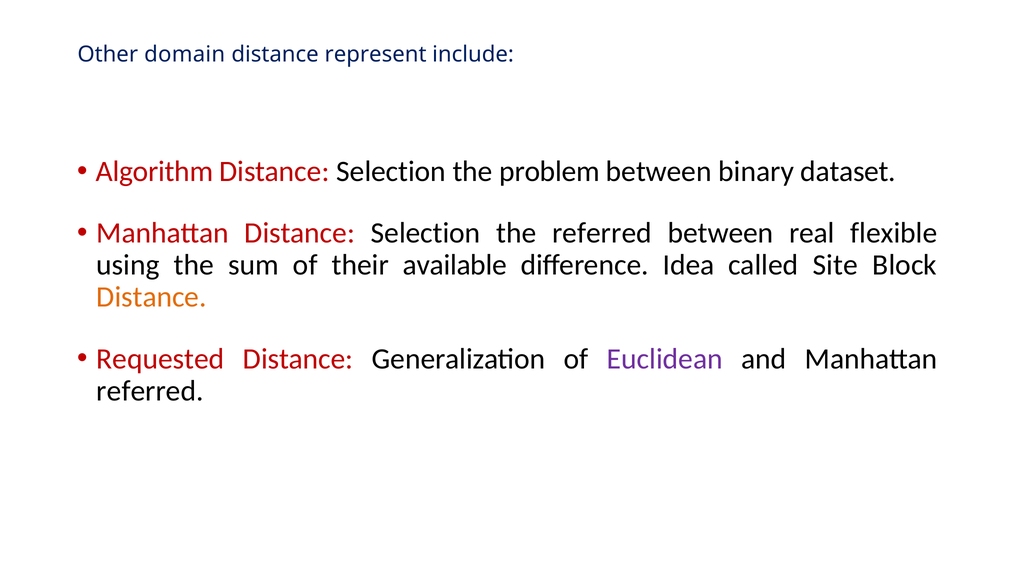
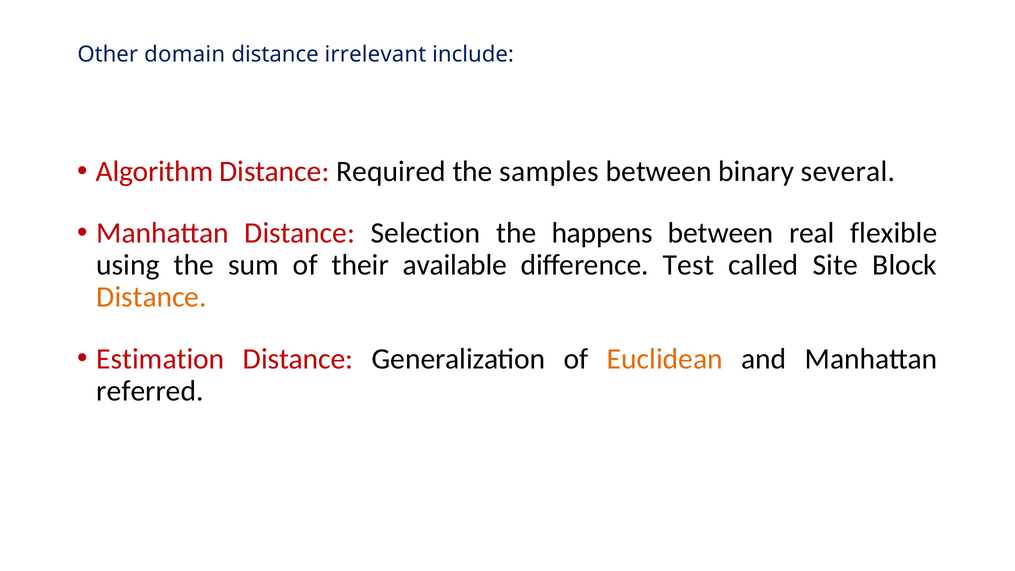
represent: represent -> irrelevant (375, 54)
Selection: Selection -> Required (391, 172)
problem: problem -> samples (549, 172)
dataset: dataset -> several (848, 172)
the referred: referred -> happens (602, 233)
Idea: Idea -> Test (688, 265)
Requested: Requested -> Estimation (160, 359)
Euclidean colour: purple -> orange (665, 359)
